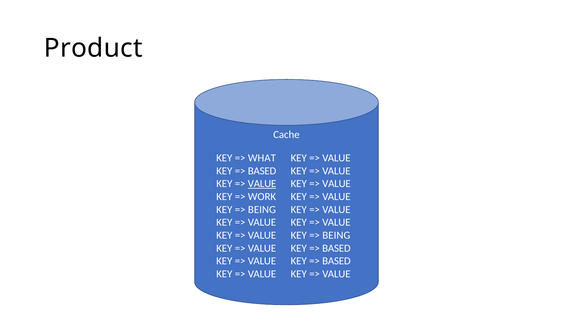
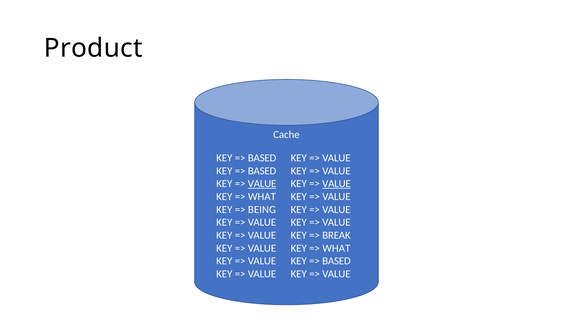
WHAT: WHAT -> BASED (262, 158)
VALUE underline: none -> present (336, 184)
WORK: WORK -> WHAT (262, 197)
BEING: BEING -> BREAK (336, 236)
BASED: BASED -> WHAT (336, 248)
